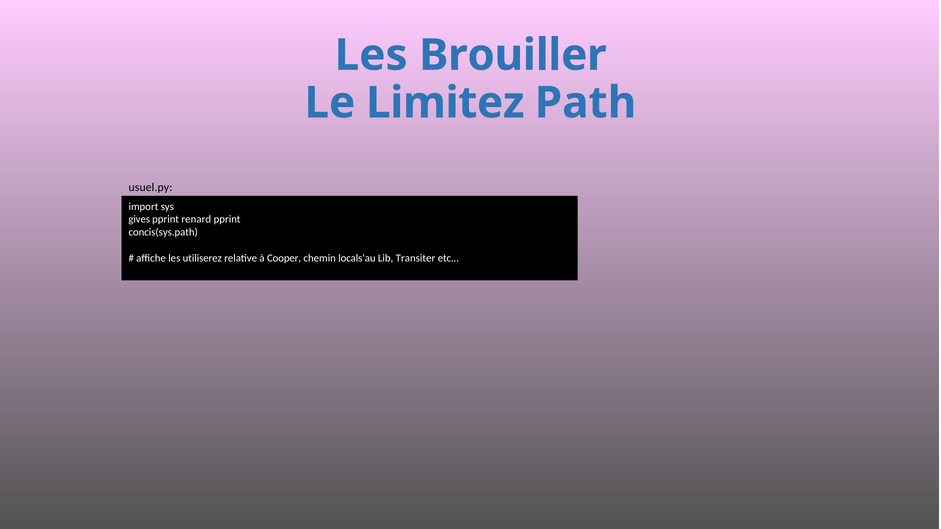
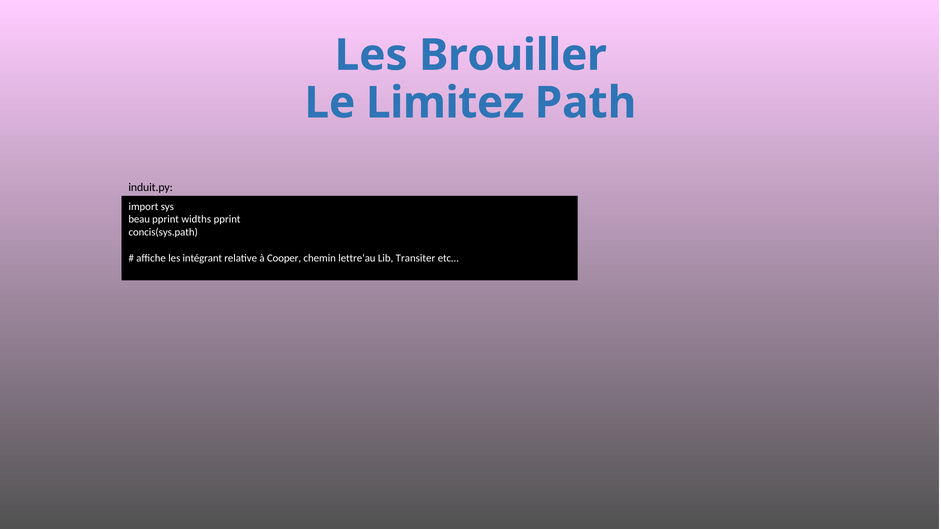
usuel.py: usuel.py -> induit.py (151, 188)
gives: gives -> beau (139, 220)
renard: renard -> widths (196, 220)
utiliserez: utiliserez -> intégrant (202, 258)
locals‘au: locals‘au -> lettre‘au (357, 258)
